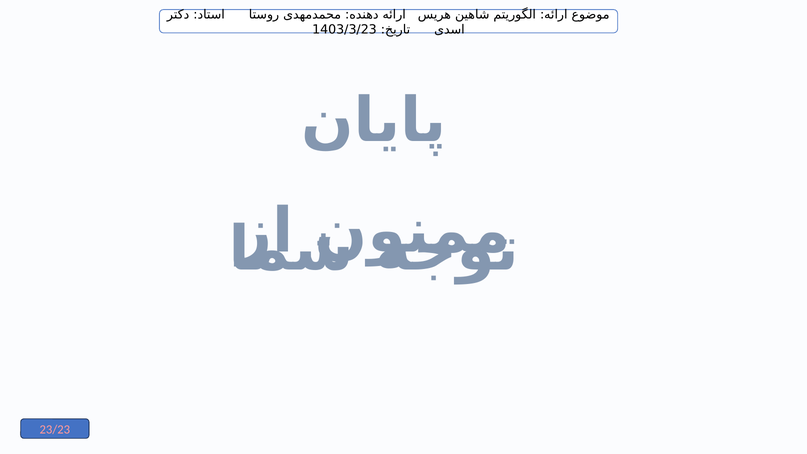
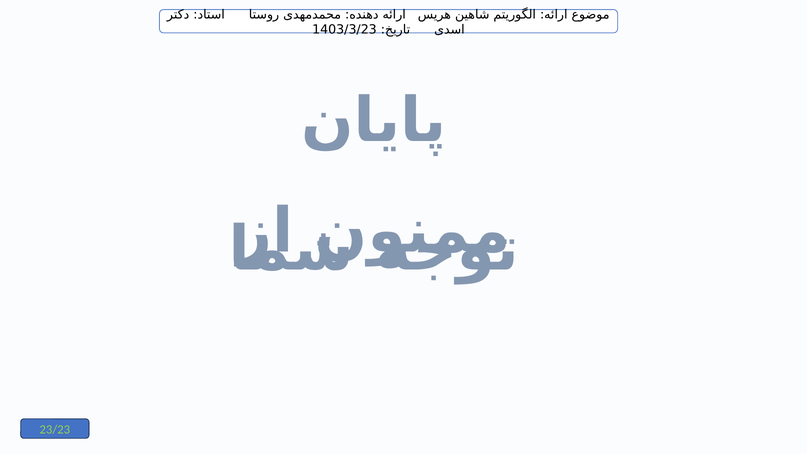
23/23 colour: pink -> light green (55, 429)
